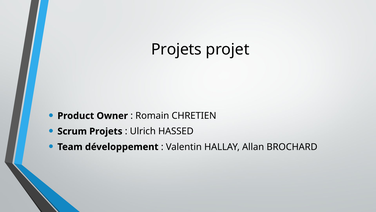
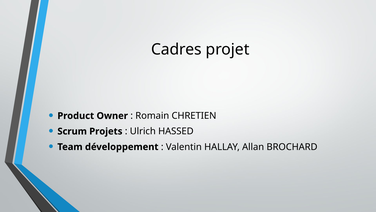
Projets: Projets -> Cadres (176, 49)
